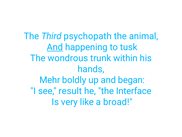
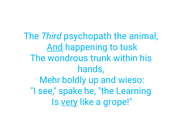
began: began -> wieso (131, 80)
result: result -> spake (70, 91)
Interface: Interface -> Learning (134, 91)
very underline: none -> present (69, 102)
broad: broad -> grope (118, 102)
